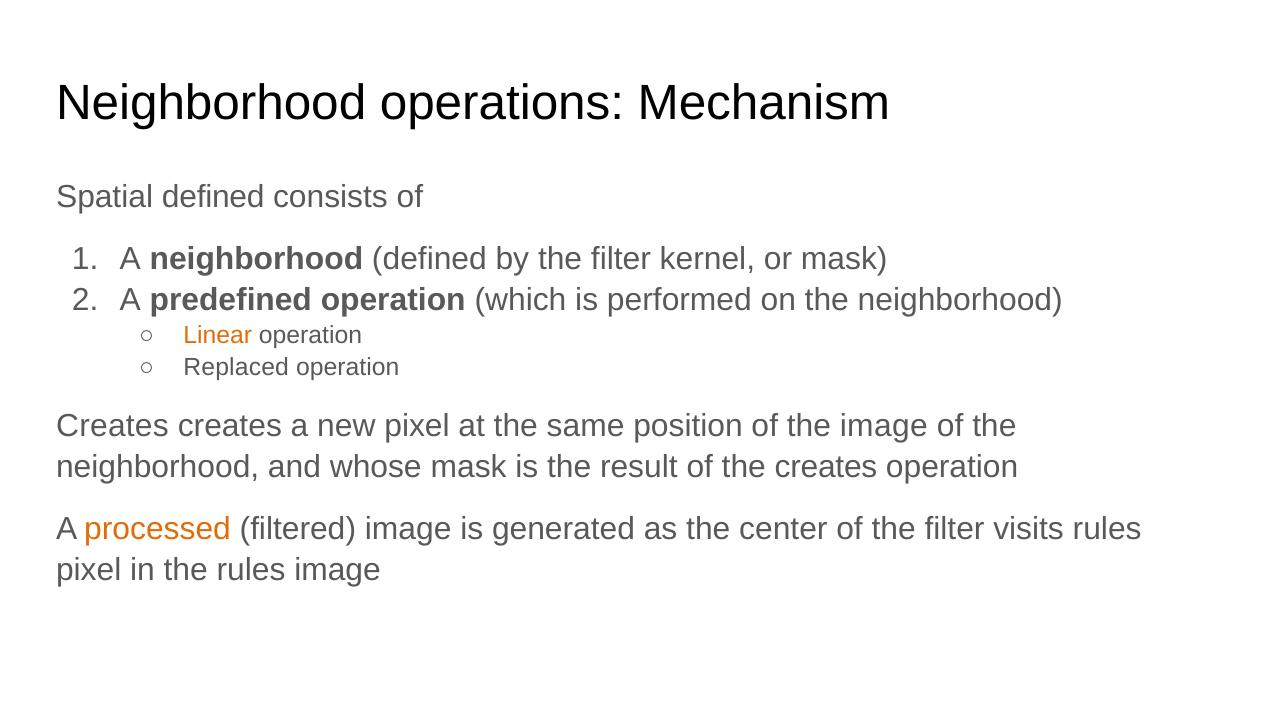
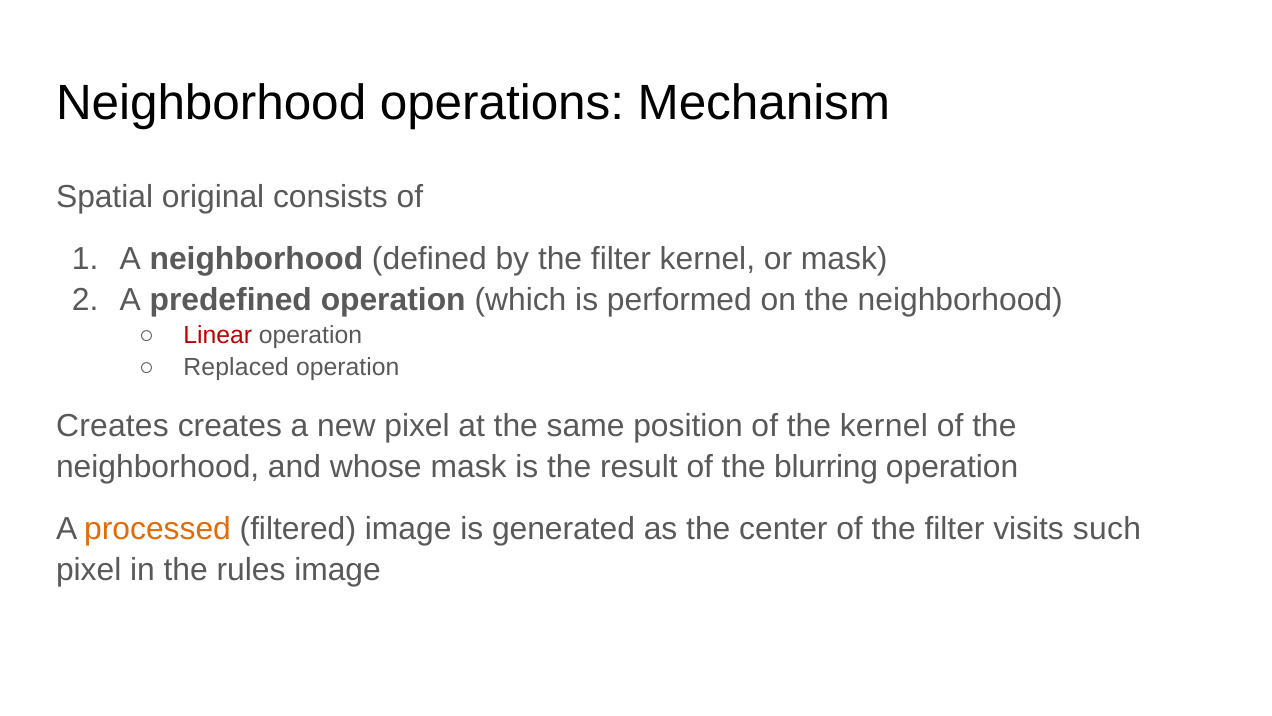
Spatial defined: defined -> original (213, 197)
Linear colour: orange -> red (218, 335)
the image: image -> kernel (884, 426)
the creates: creates -> blurring (826, 467)
visits rules: rules -> such (1107, 529)
